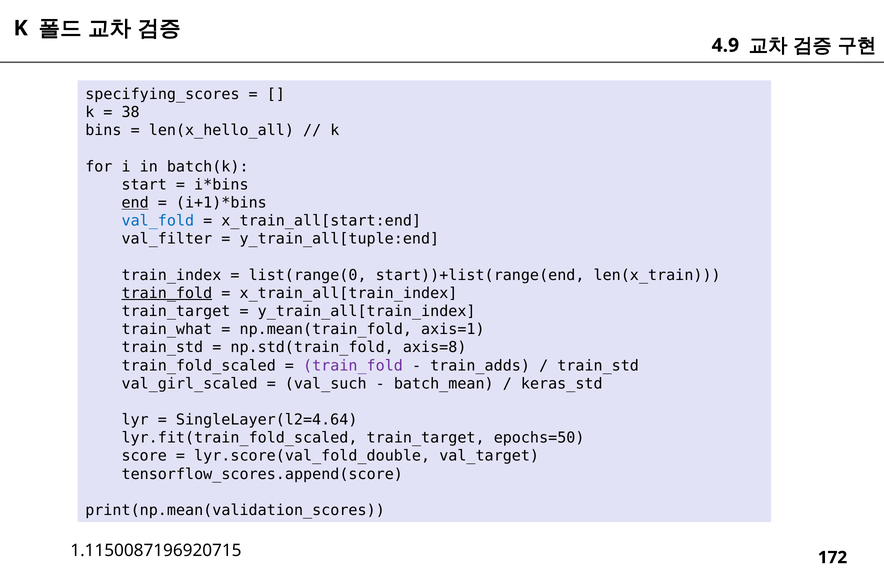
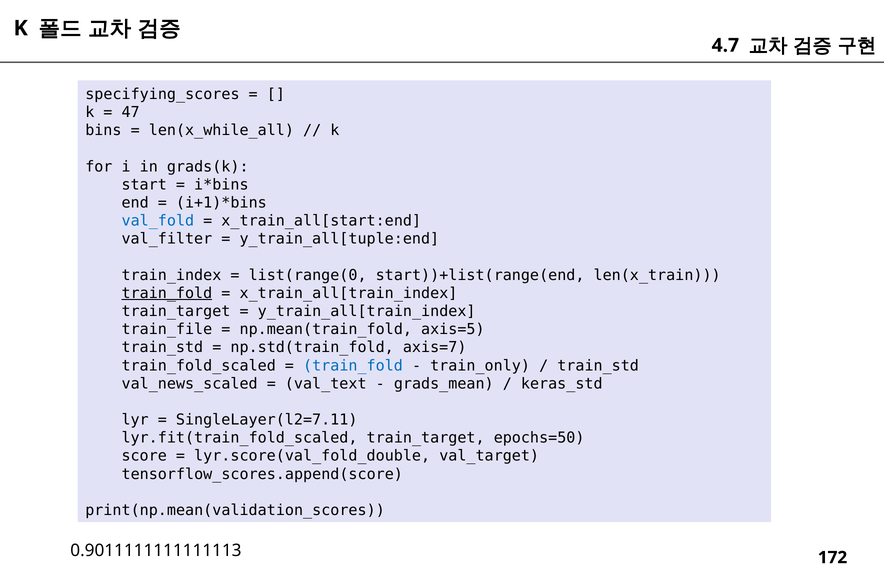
4.9: 4.9 -> 4.7 (725, 45)
38: 38 -> 47 (131, 112)
len(x_hello_all: len(x_hello_all -> len(x_while_all (221, 130)
batch(k: batch(k -> grads(k (208, 167)
end underline: present -> none (135, 203)
train_what: train_what -> train_file (167, 329)
axis=1: axis=1 -> axis=5 (453, 329)
axis=8: axis=8 -> axis=7 (435, 347)
train_fold colour: purple -> blue (353, 365)
train_adds: train_adds -> train_only (480, 365)
val_girl_scaled: val_girl_scaled -> val_news_scaled (190, 383)
val_such: val_such -> val_text (326, 383)
batch_mean: batch_mean -> grads_mean (444, 383)
SingleLayer(l2=4.64: SingleLayer(l2=4.64 -> SingleLayer(l2=7.11 (267, 420)
1.1150087196920715: 1.1150087196920715 -> 0.9011111111111113 (156, 550)
